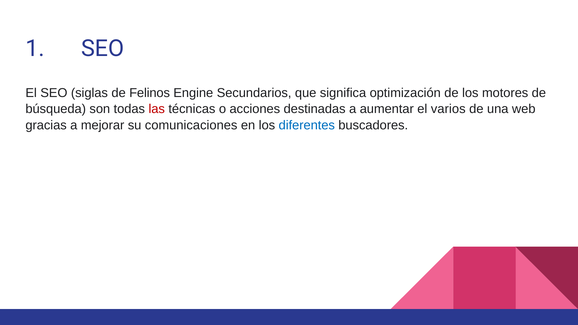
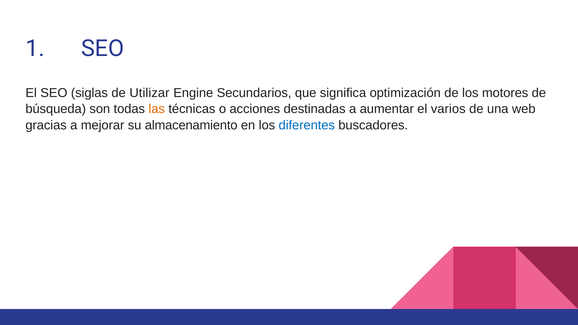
Felinos: Felinos -> Utilizar (149, 93)
las colour: red -> orange (157, 109)
comunicaciones: comunicaciones -> almacenamiento (191, 125)
